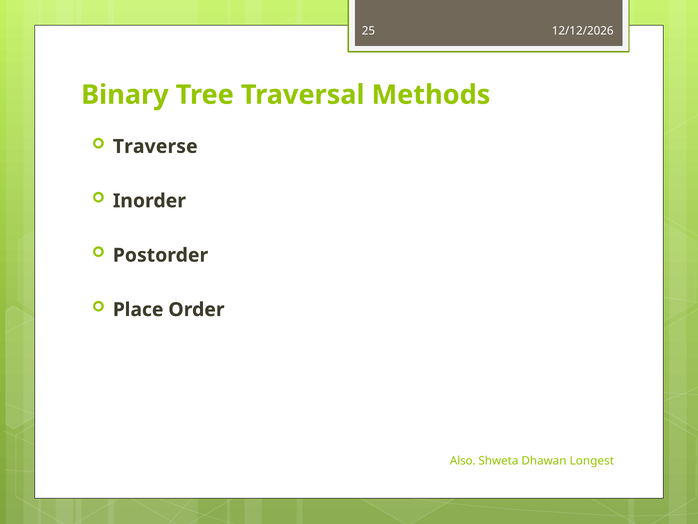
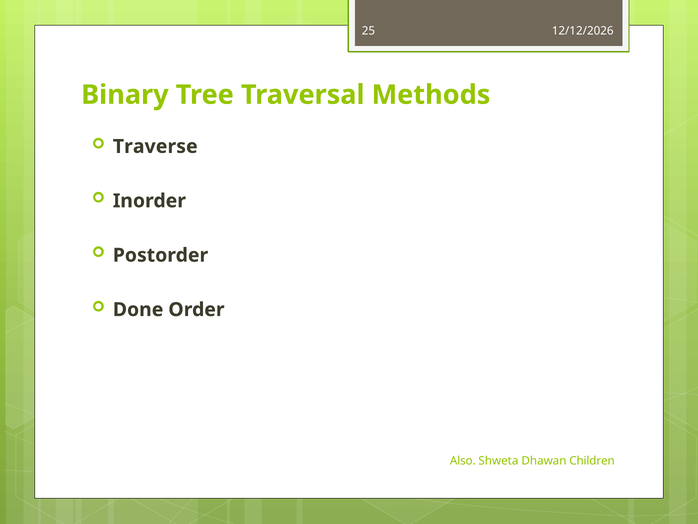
Place: Place -> Done (138, 309)
Longest: Longest -> Children (592, 460)
